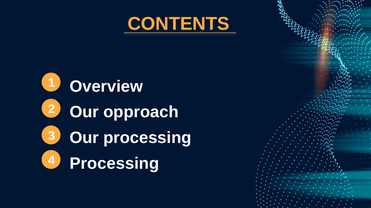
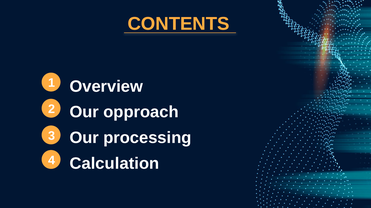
Processing: Processing -> Calculation (114, 164)
